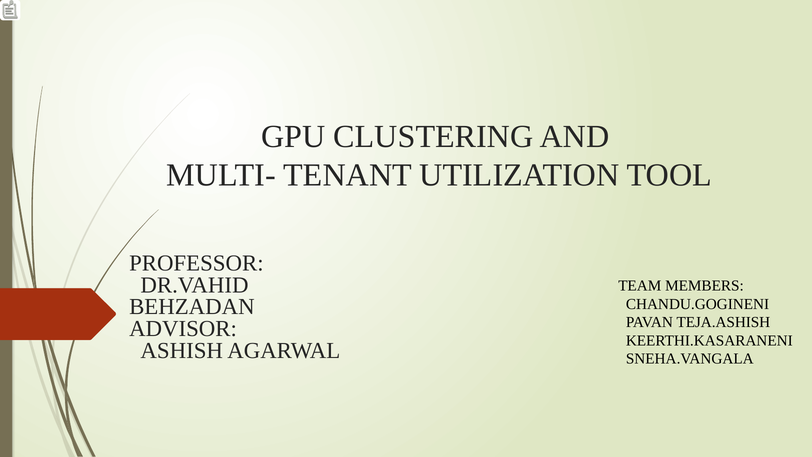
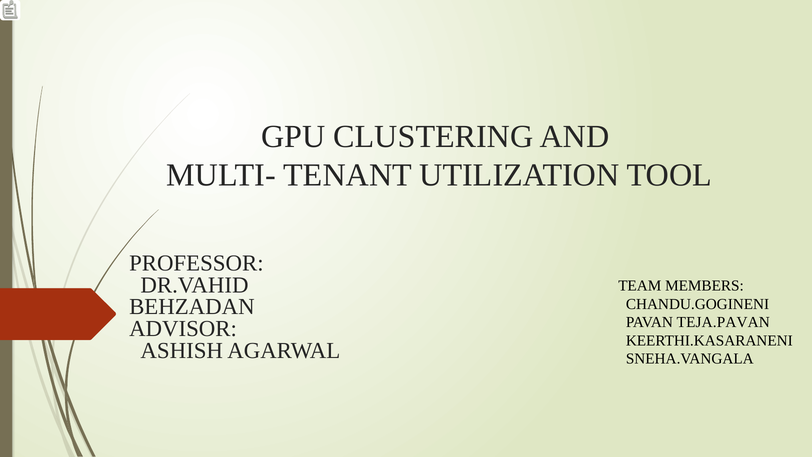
TEJA.ASHISH: TEJA.ASHISH -> TEJA.PAVAN (723, 322)
